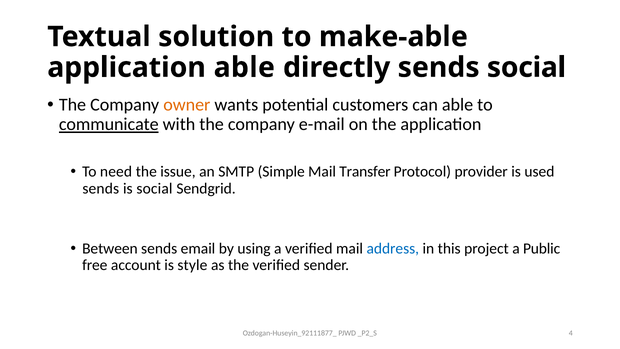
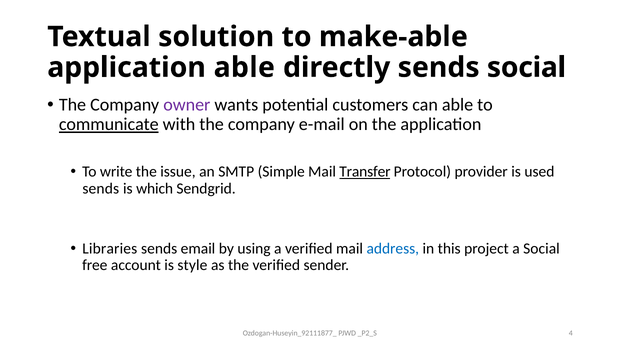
owner colour: orange -> purple (187, 105)
need: need -> write (116, 172)
Transfer underline: none -> present (365, 172)
is social: social -> which (155, 188)
Between: Between -> Libraries (110, 248)
a Public: Public -> Social (541, 248)
